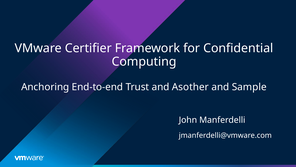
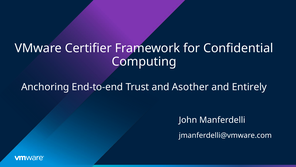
Sample: Sample -> Entirely (249, 87)
